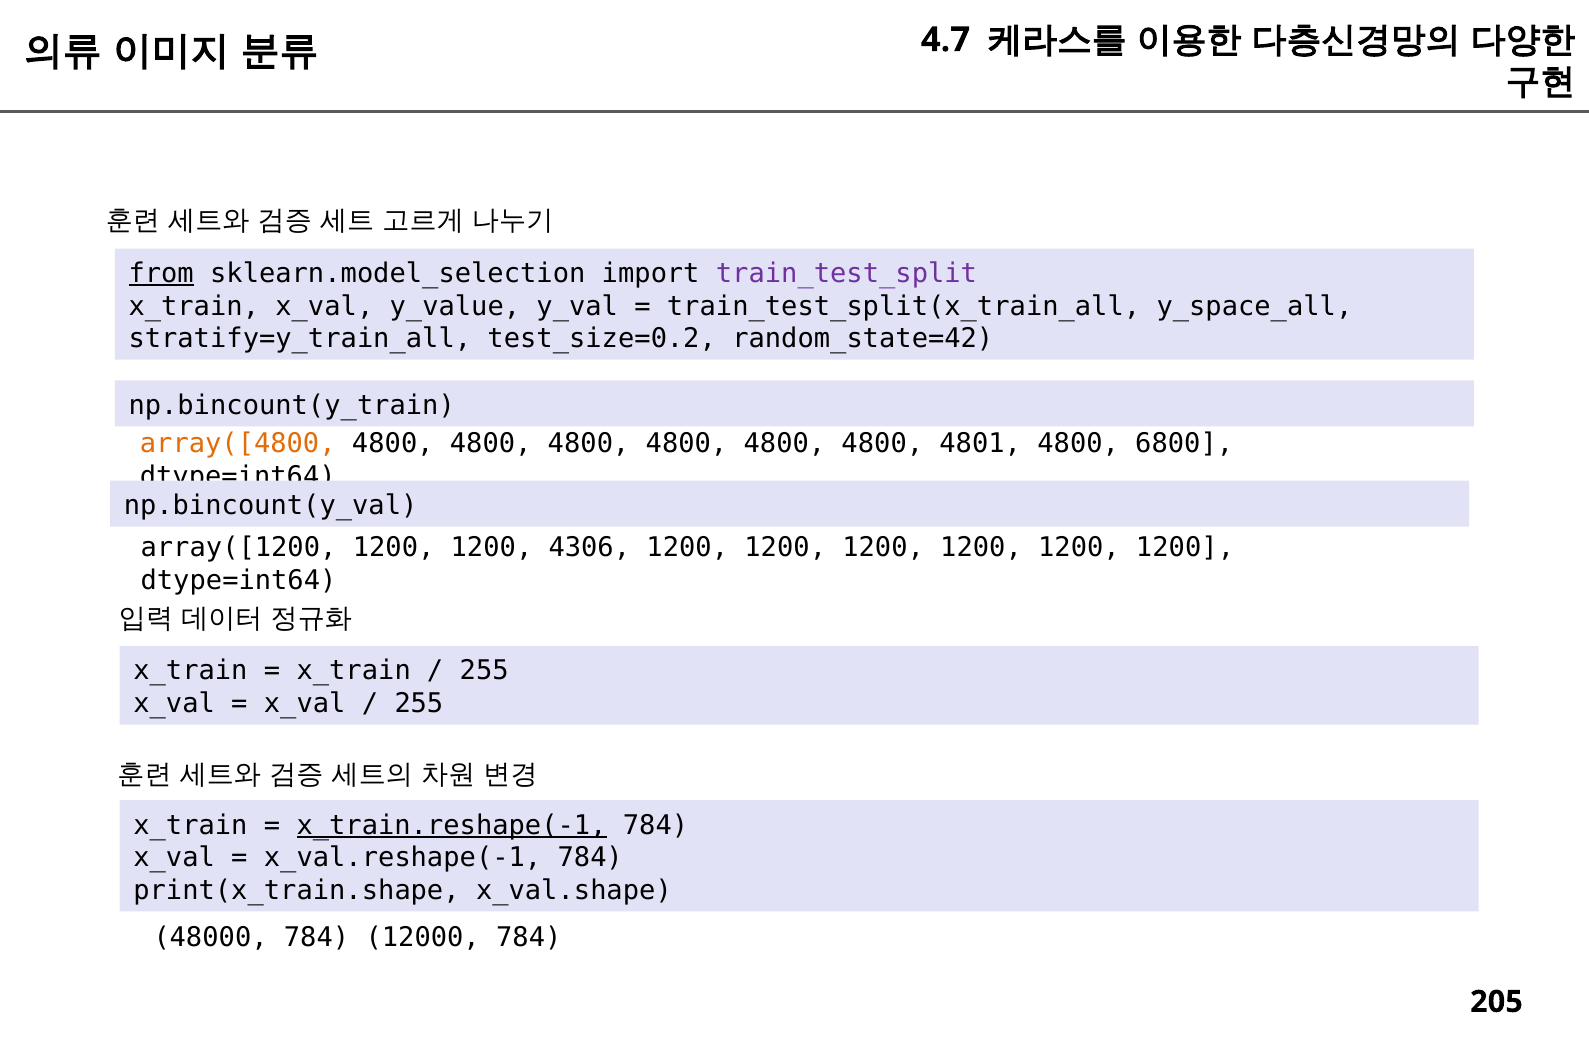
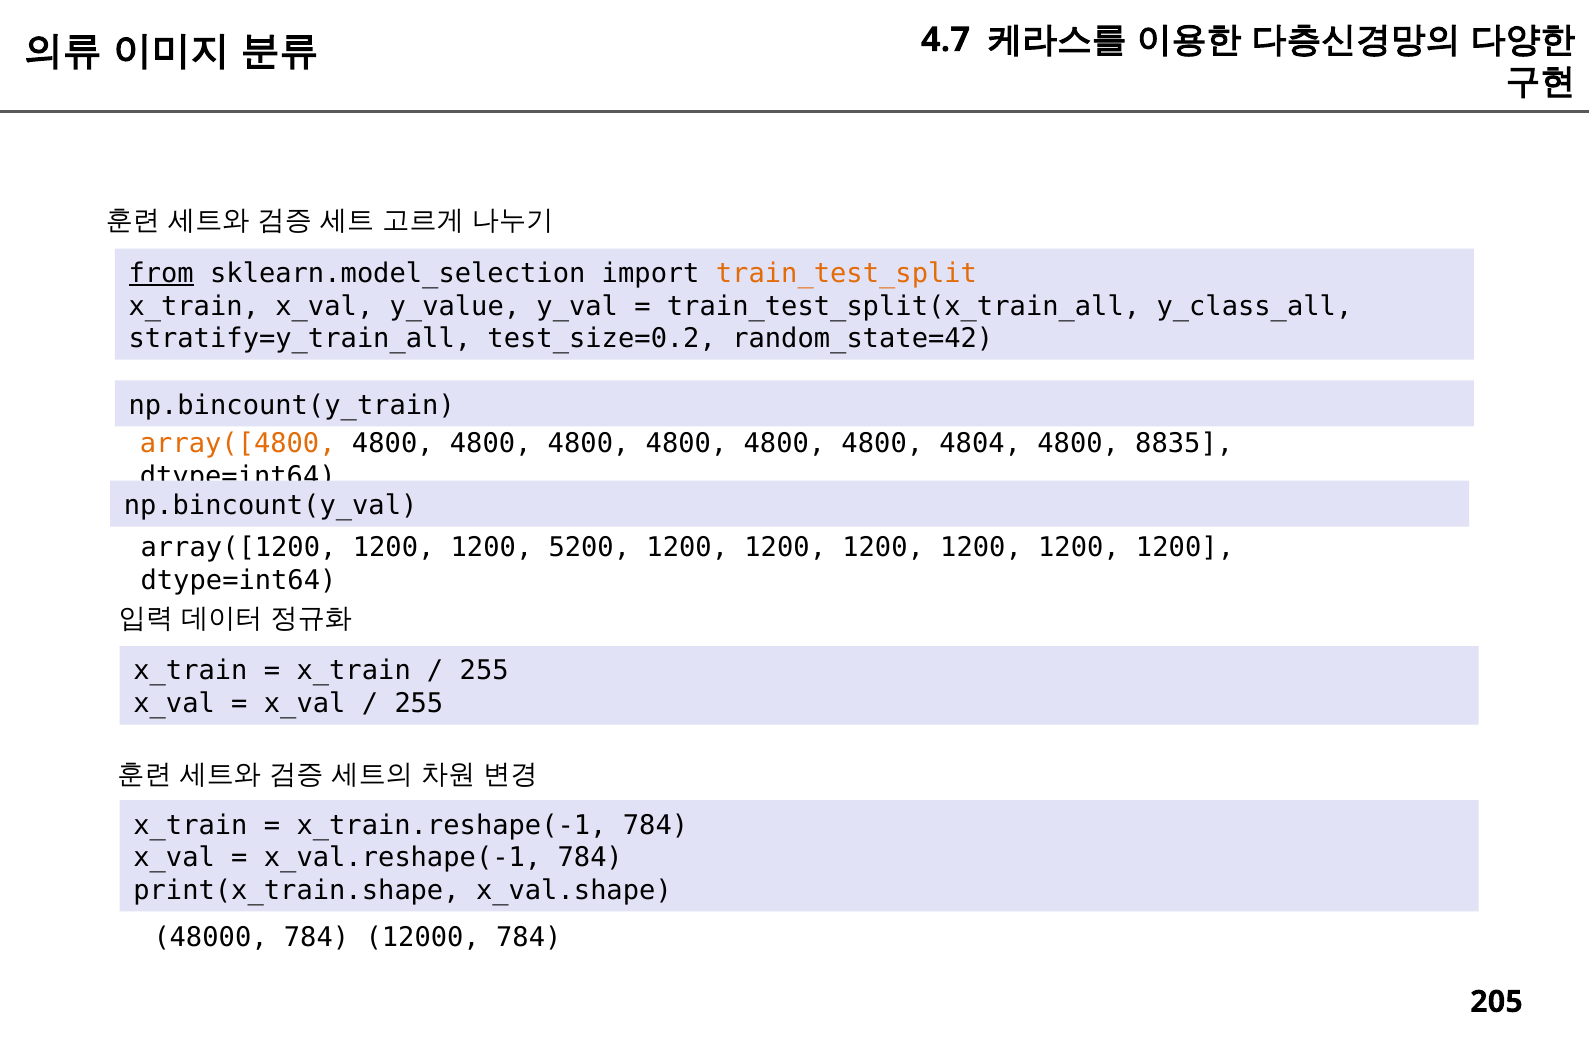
train_test_split colour: purple -> orange (846, 273)
y_space_all: y_space_all -> y_class_all (1254, 306)
4801: 4801 -> 4804 (980, 444)
6800: 6800 -> 8835 (1184, 444)
4306: 4306 -> 5200 (589, 547)
x_train.reshape(-1 underline: present -> none (452, 825)
